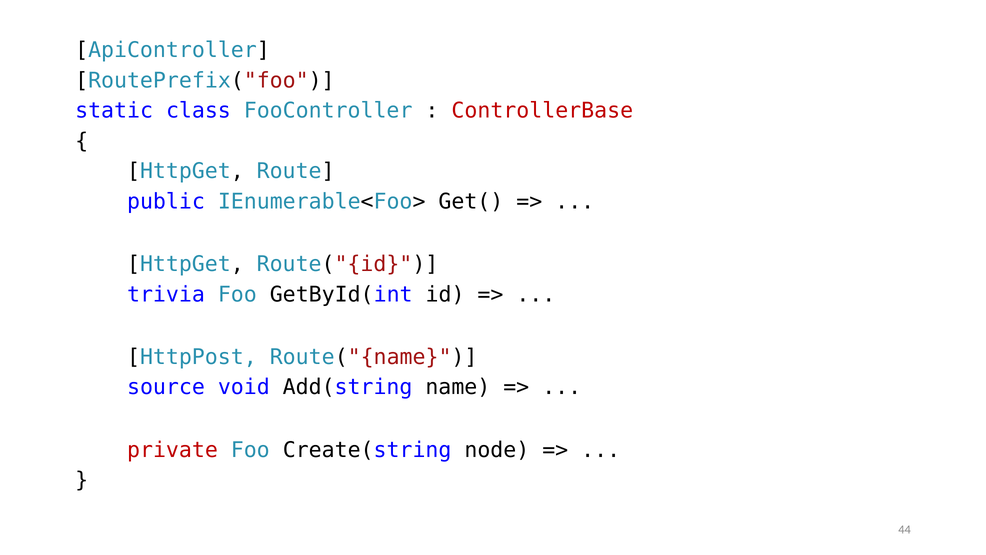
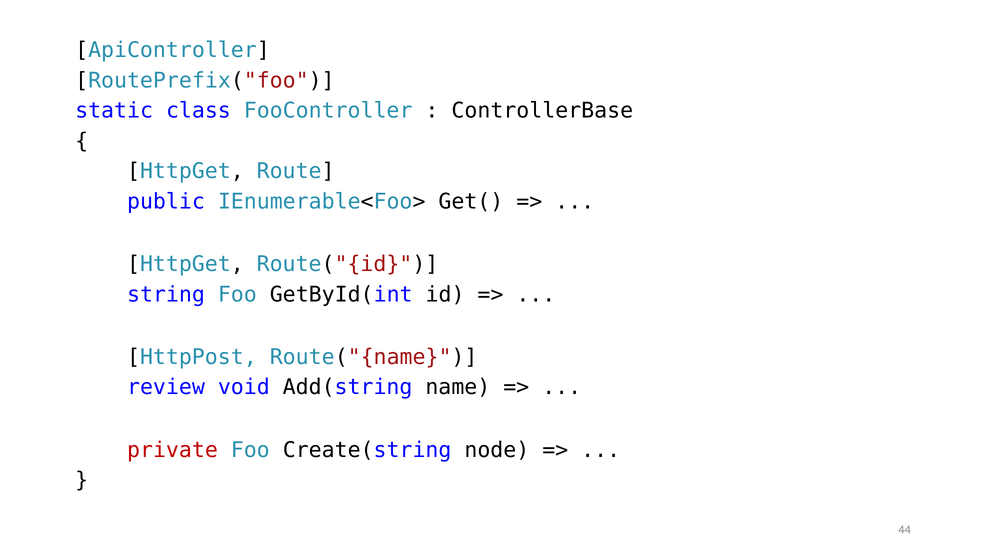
ControllerBase colour: red -> black (542, 111)
trivia: trivia -> string (166, 294)
source: source -> review (166, 387)
